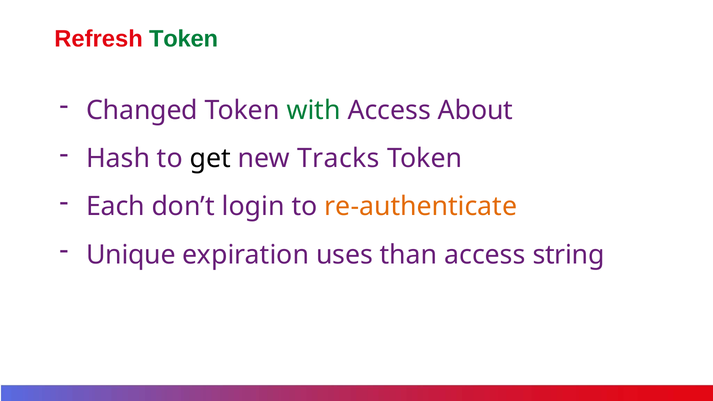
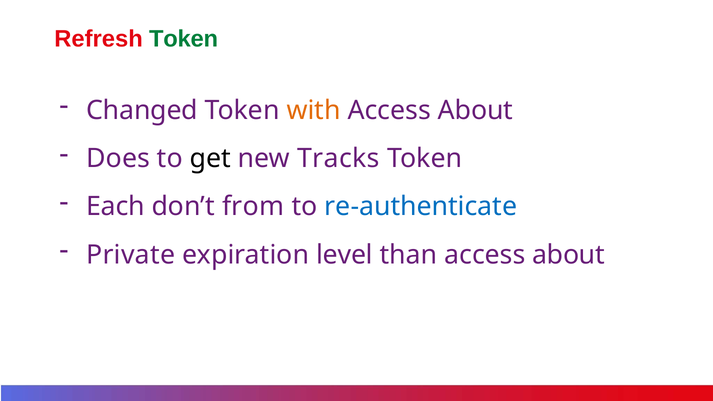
with colour: green -> orange (314, 110)
Hash: Hash -> Does (118, 159)
login: login -> from (253, 207)
re-authenticate colour: orange -> blue (421, 207)
Unique: Unique -> Private (131, 255)
uses: uses -> level (344, 255)
than access string: string -> about (569, 255)
